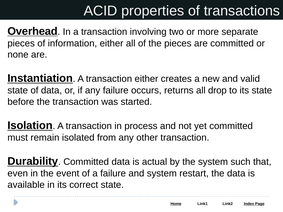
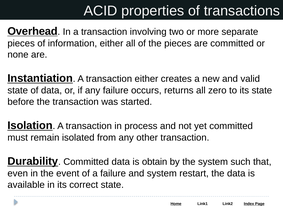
drop: drop -> zero (217, 91)
actual: actual -> obtain (155, 162)
